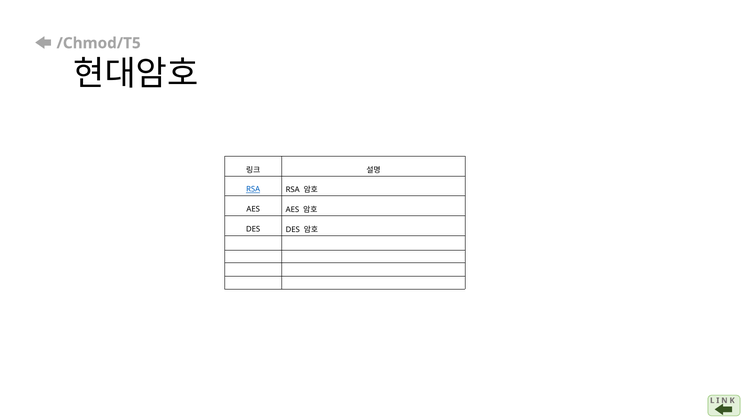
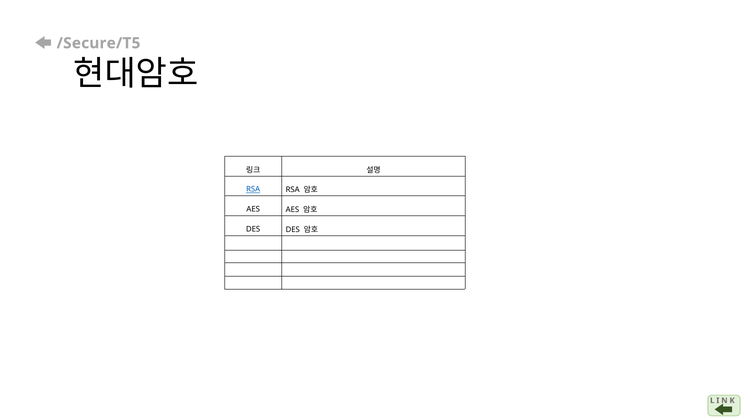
/Chmod/T5: /Chmod/T5 -> /Secure/T5 (98, 43)
